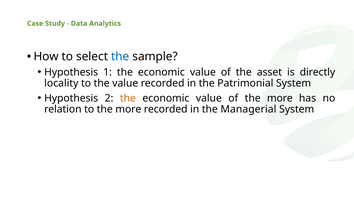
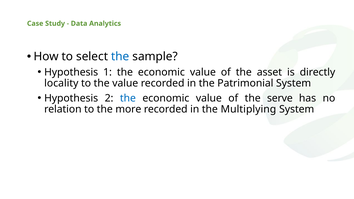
the colour: orange -> blue (128, 98)
of the more: more -> serve (280, 98)
Managerial: Managerial -> Multiplying (248, 109)
